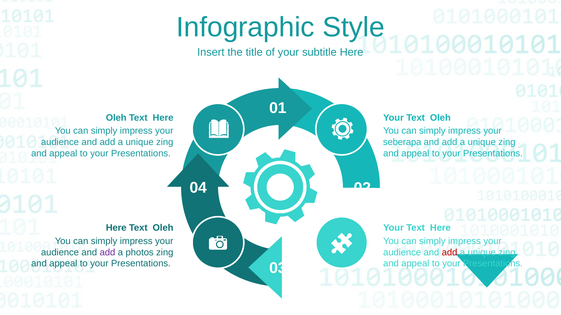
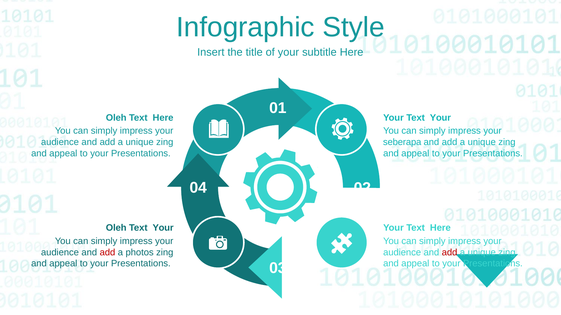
Your Text Oleh: Oleh -> Your (440, 118)
Here: Here -> Oleh (116, 228)
Oleh: Oleh -> Your (163, 228)
add colour: purple -> red (107, 253)
